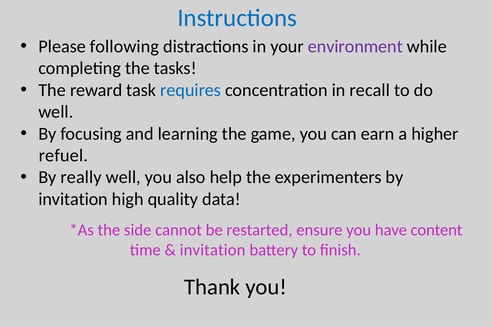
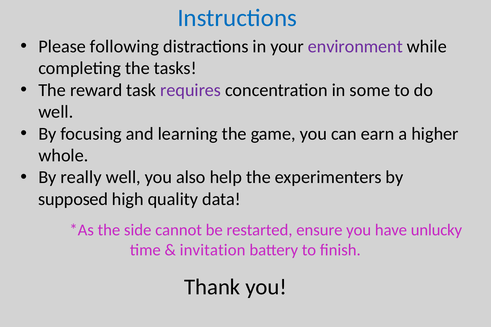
requires colour: blue -> purple (191, 90)
recall: recall -> some (370, 90)
refuel: refuel -> whole (63, 156)
invitation: invitation -> supposed (73, 199)
content: content -> unlucky (436, 230)
